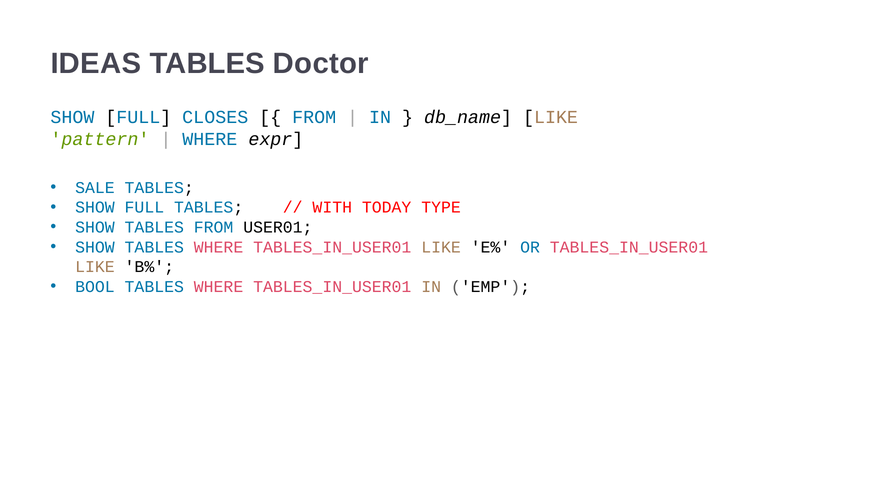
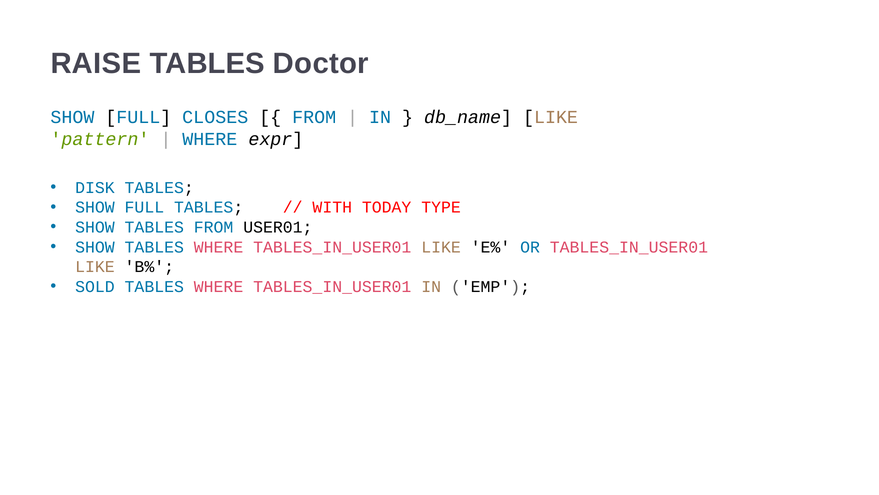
IDEAS: IDEAS -> RAISE (96, 64)
SALE: SALE -> DISK (95, 187)
BOOL: BOOL -> SOLD (95, 286)
